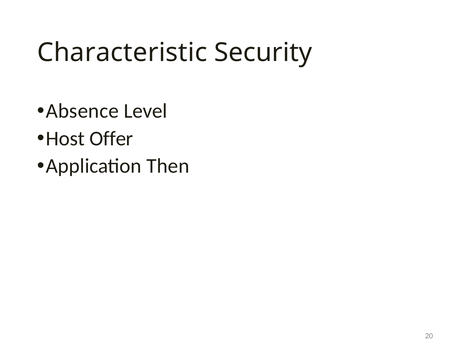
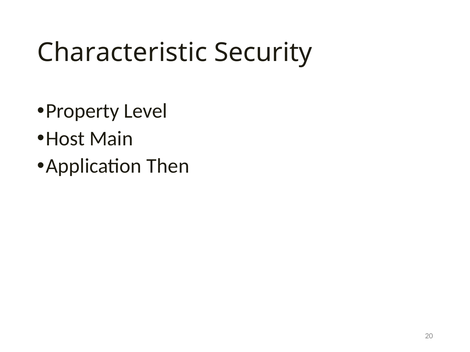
Absence: Absence -> Property (83, 111)
Offer: Offer -> Main (111, 139)
